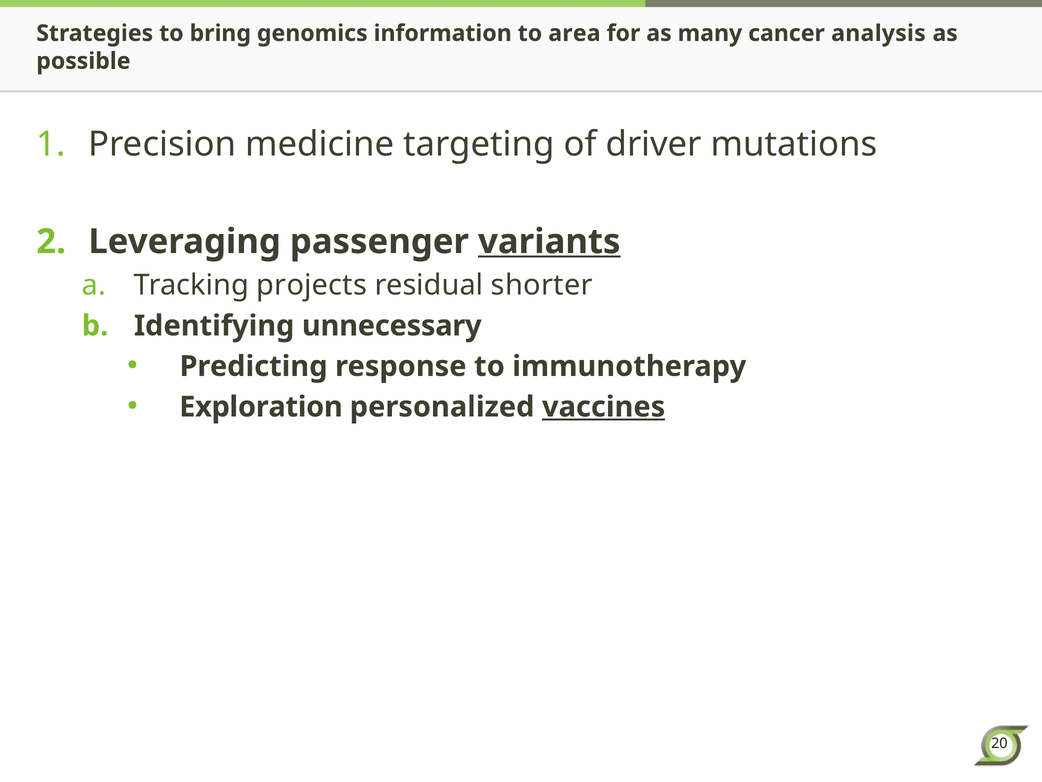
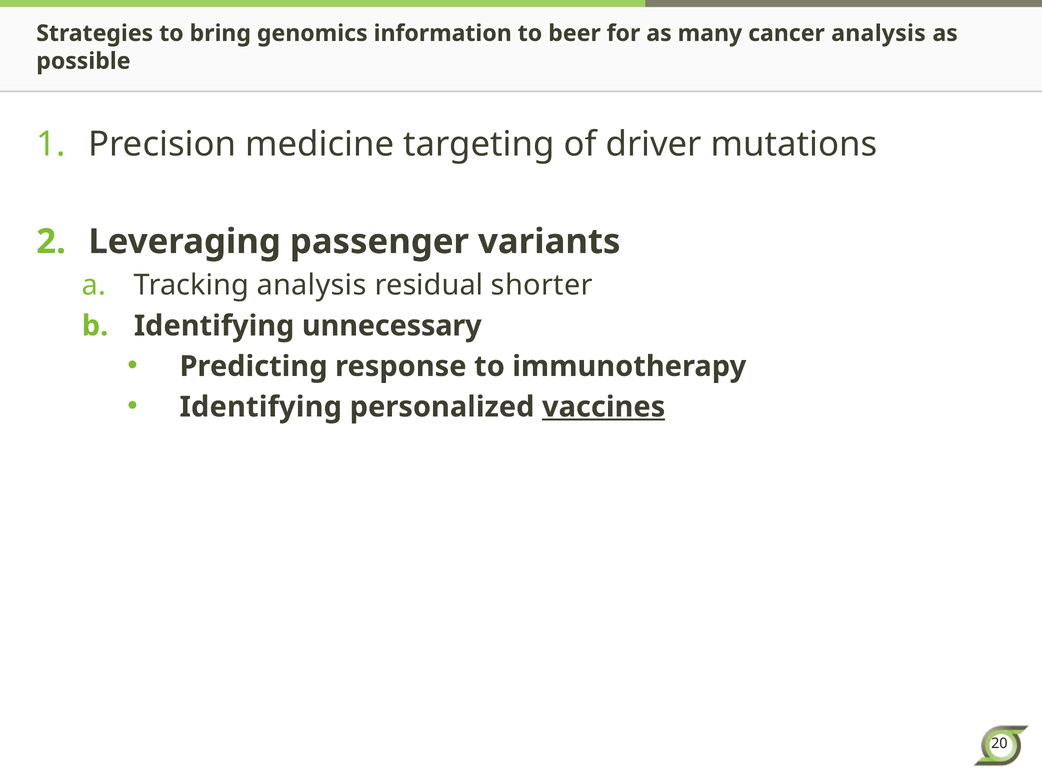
area: area -> beer (575, 33)
variants underline: present -> none (549, 241)
Tracking projects: projects -> analysis (312, 285)
Exploration: Exploration -> Identifying (261, 407)
